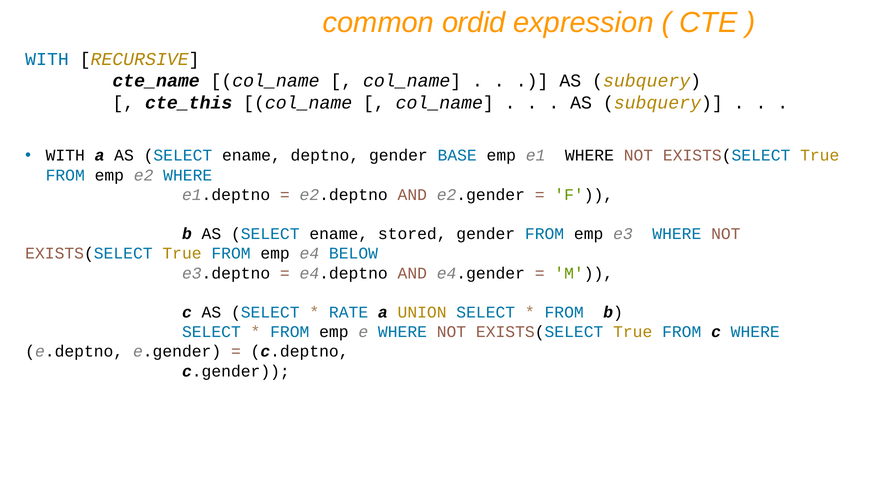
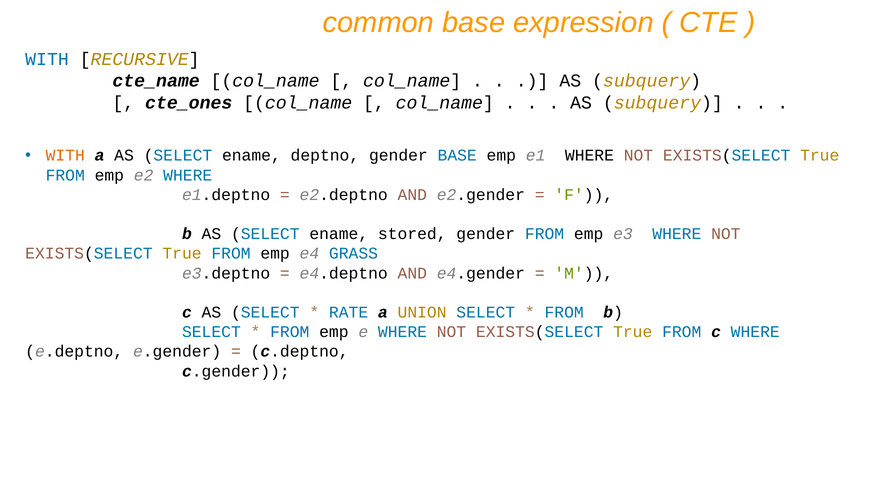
common ordid: ordid -> base (474, 23)
cte_this: cte_this -> cte_ones (189, 103)
WITH colour: black -> orange (65, 156)
BELOW: BELOW -> GRASS (353, 254)
